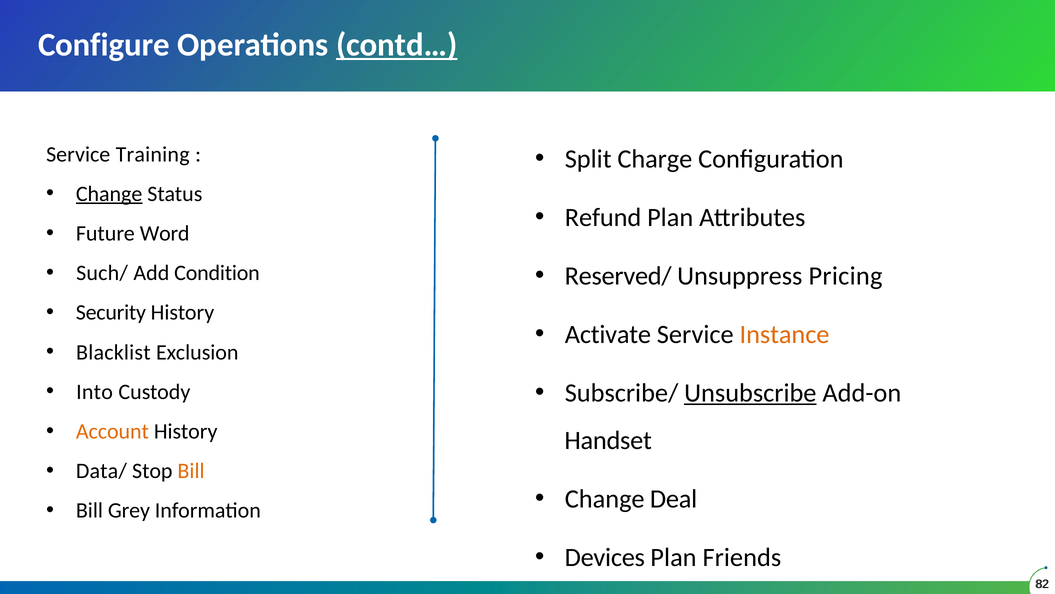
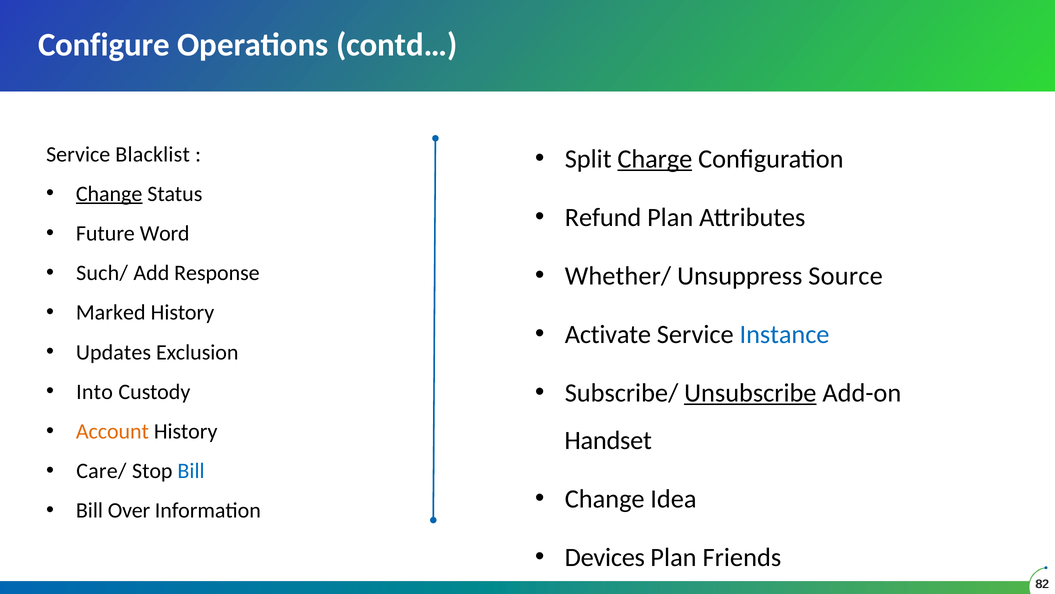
contd… underline: present -> none (397, 45)
Charge underline: none -> present (655, 159)
Training: Training -> Blacklist (153, 154)
Condition: Condition -> Response (217, 273)
Reserved/: Reserved/ -> Whether/ (618, 276)
Pricing: Pricing -> Source (846, 276)
Security: Security -> Marked (111, 312)
Instance colour: orange -> blue (785, 334)
Blacklist: Blacklist -> Updates (113, 352)
Data/: Data/ -> Care/ (101, 471)
Bill colour: orange -> blue (191, 471)
Deal: Deal -> Idea (673, 499)
Grey: Grey -> Over (129, 510)
